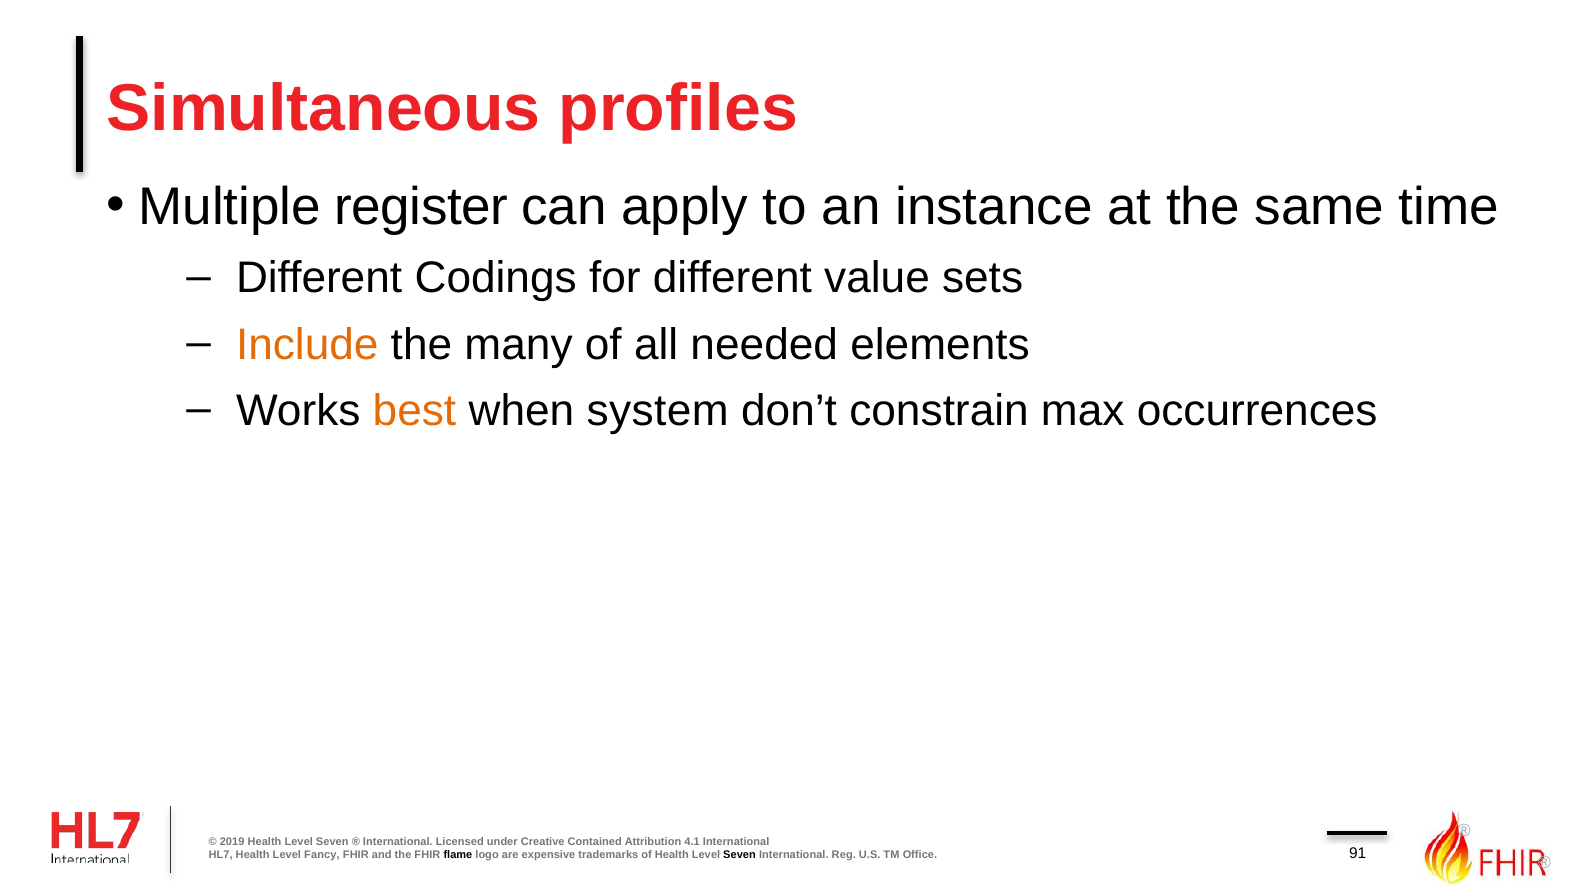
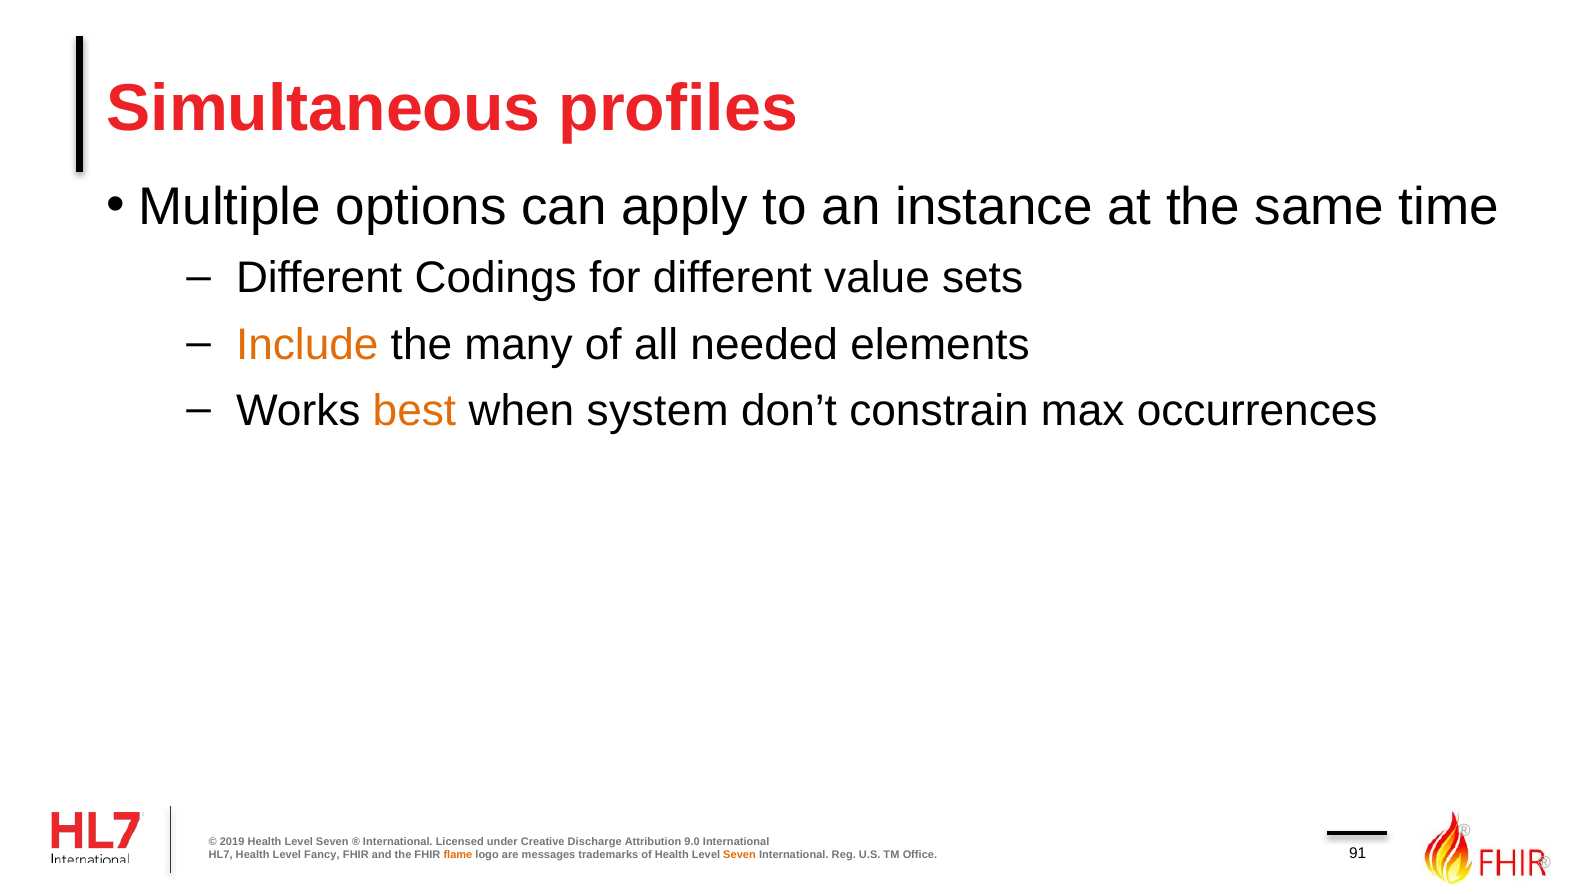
register: register -> options (421, 207)
Contained: Contained -> Discharge (595, 842)
4.1: 4.1 -> 9.0 (692, 842)
flame colour: black -> orange (458, 855)
expensive: expensive -> messages (549, 855)
Seven colour: black -> orange (740, 855)
